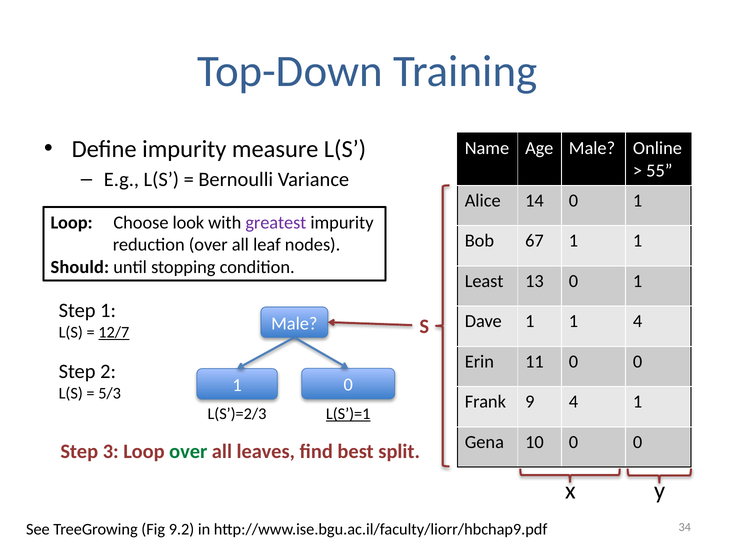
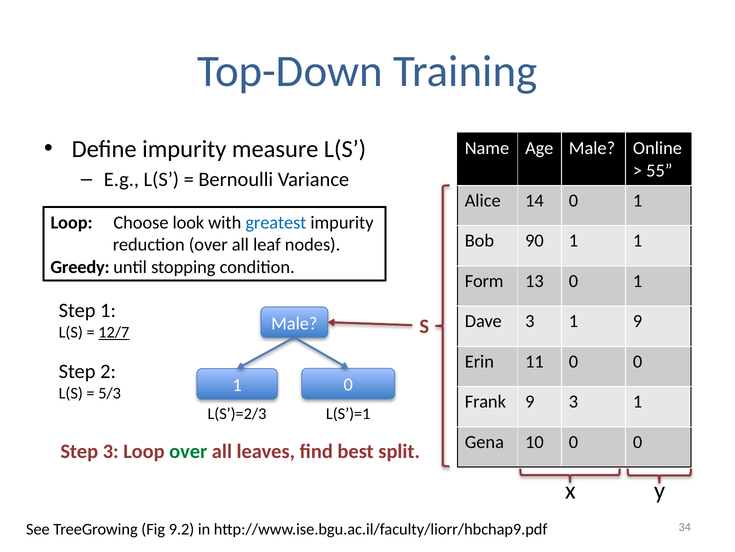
greatest colour: purple -> blue (276, 223)
67: 67 -> 90 (534, 240)
Should: Should -> Greedy (80, 267)
Least: Least -> Form (484, 281)
Dave 1: 1 -> 3 (530, 321)
1 4: 4 -> 9 (638, 321)
9 4: 4 -> 3 (573, 401)
L(S’)=1 underline: present -> none (348, 413)
